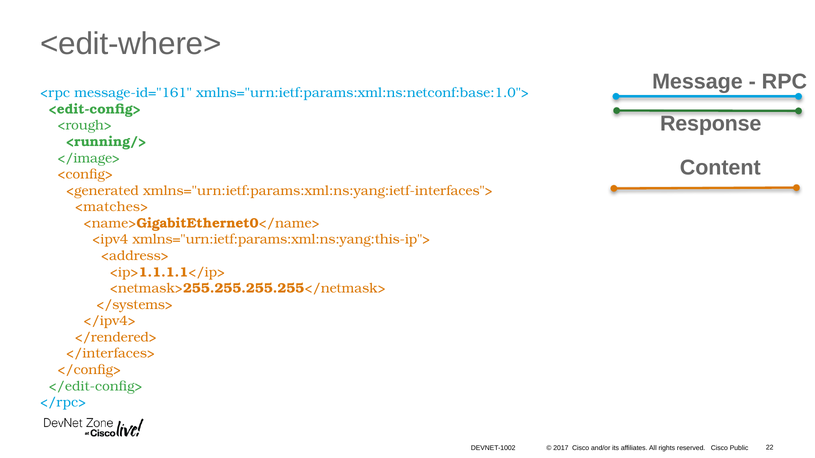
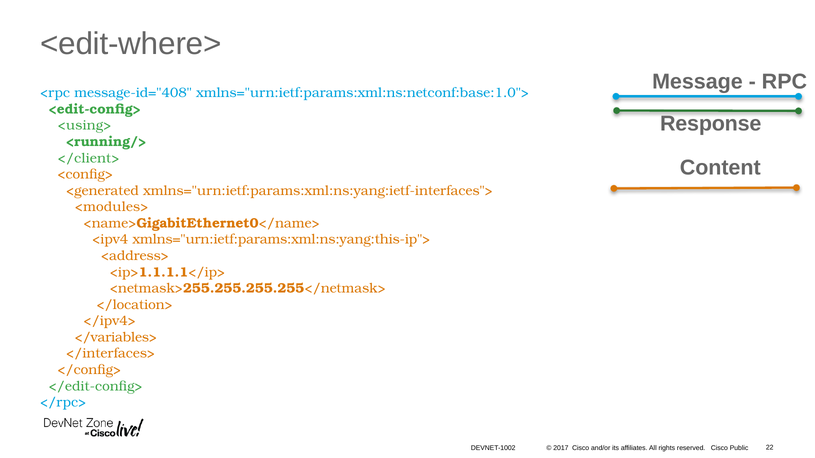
message-id="161: message-id="161 -> message-id="408 (133, 93)
<rough>: <rough> -> <using> (85, 126)
</image>: </image> -> </client> (89, 158)
<matches>: <matches> -> <modules> (112, 207)
</systems>: </systems> -> </location> (135, 305)
</rendered>: </rendered> -> </variables> (116, 338)
